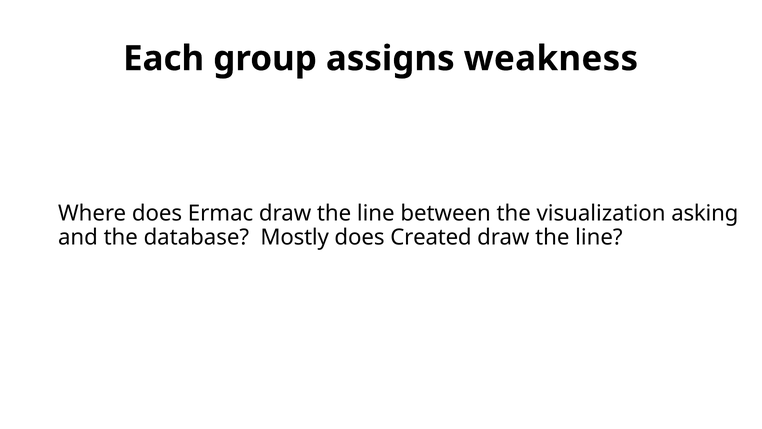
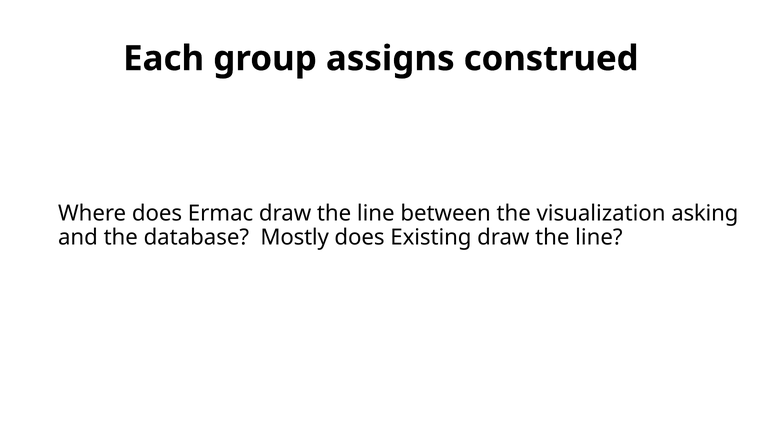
weakness: weakness -> construed (551, 59)
Created: Created -> Existing (431, 237)
